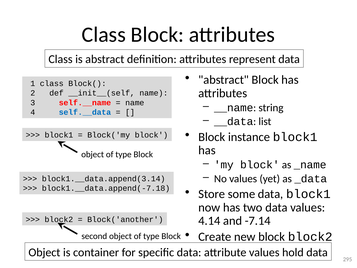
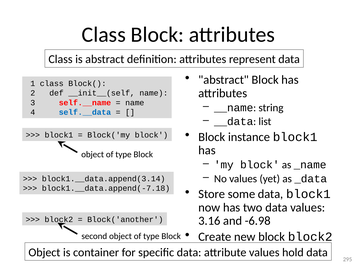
4.14: 4.14 -> 3.16 (209, 221)
-7.14: -7.14 -> -6.98 (258, 221)
